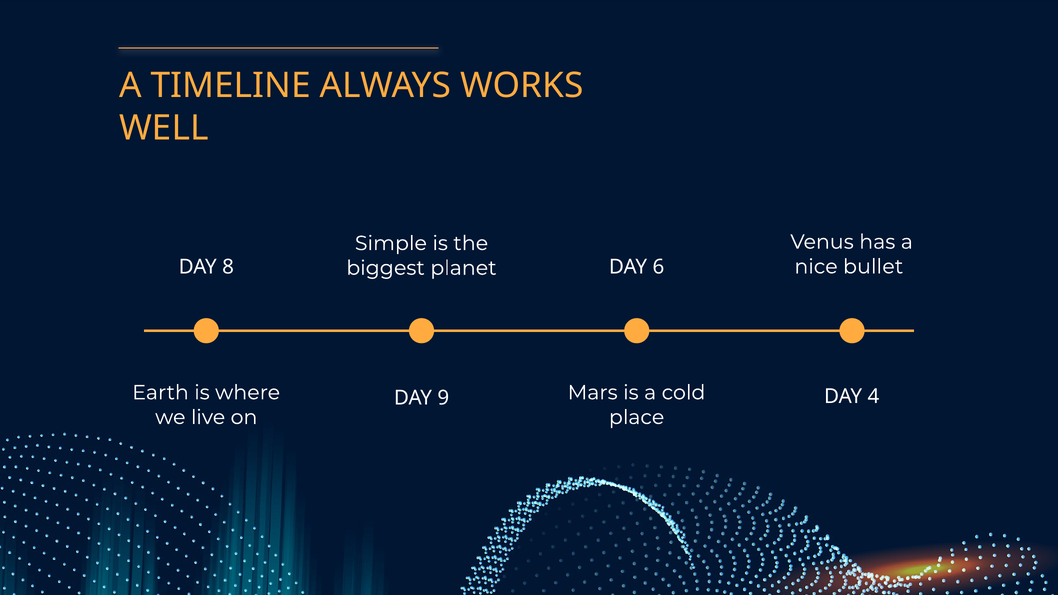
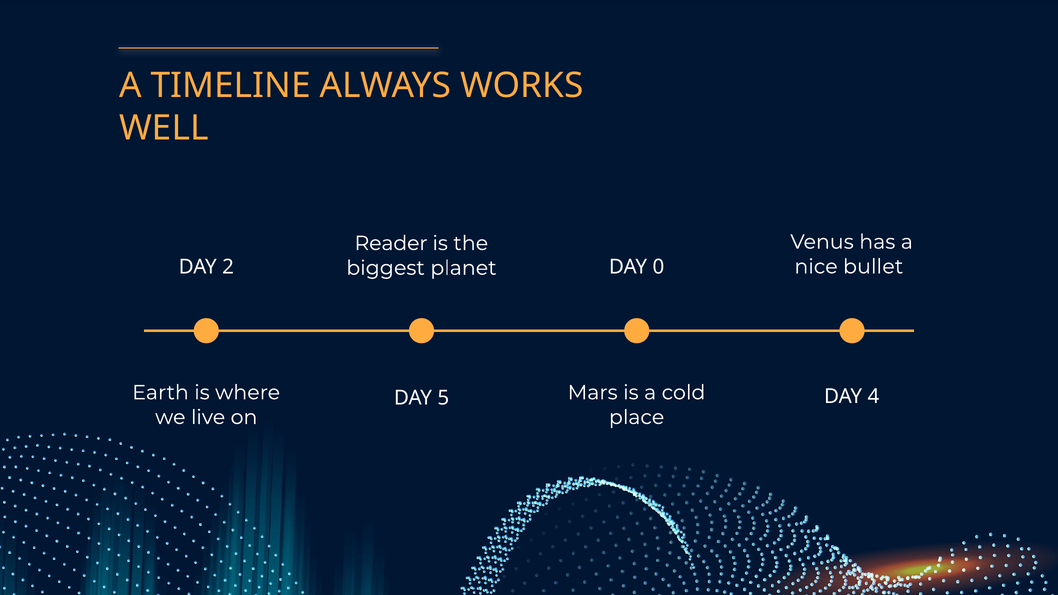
Simple: Simple -> Reader (391, 243)
8: 8 -> 2 (228, 267)
6: 6 -> 0 (658, 267)
9: 9 -> 5 (443, 398)
